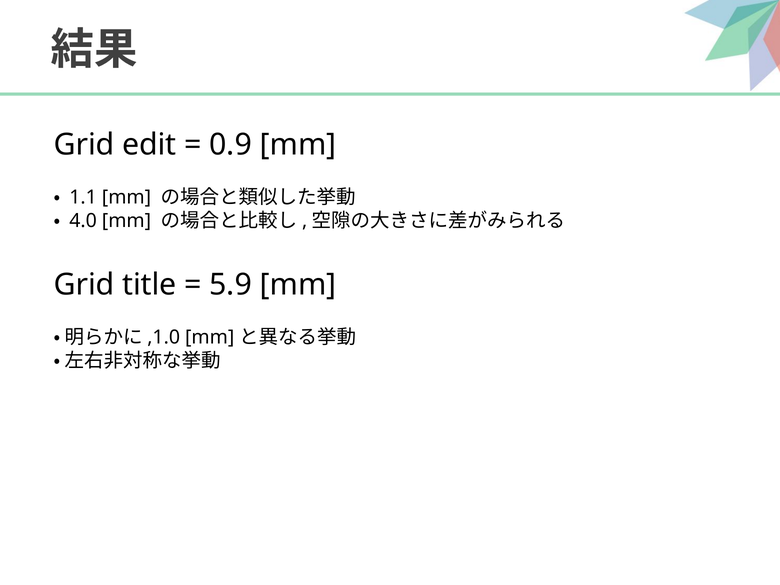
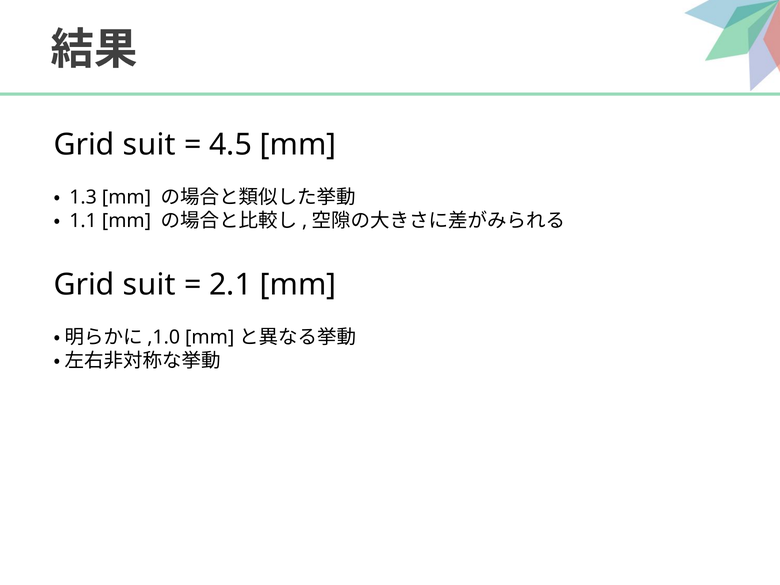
edit: edit -> suit (149, 145)
0.9: 0.9 -> 4.5 (231, 145)
1.1: 1.1 -> 1.3 (83, 197)
4.0: 4.0 -> 1.1 (83, 221)
title: title -> suit (149, 285)
5.9: 5.9 -> 2.1 (231, 285)
